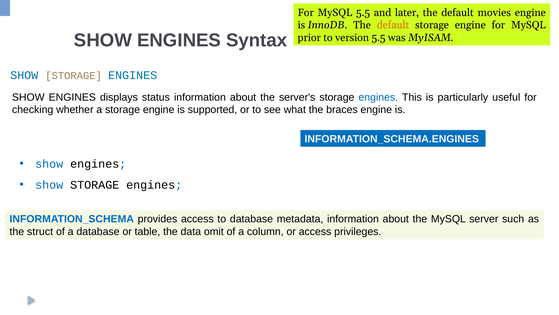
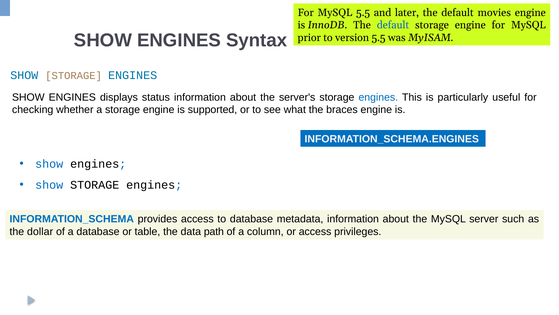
default colour: orange -> blue (393, 25)
struct: struct -> dollar (40, 231)
omit: omit -> path (214, 231)
